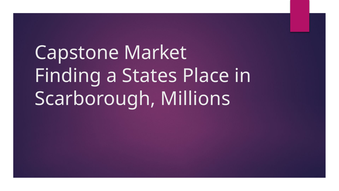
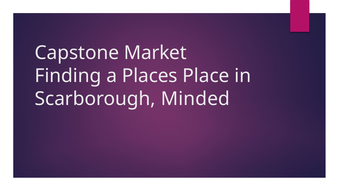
States: States -> Places (150, 76)
Millions: Millions -> Minded (195, 99)
